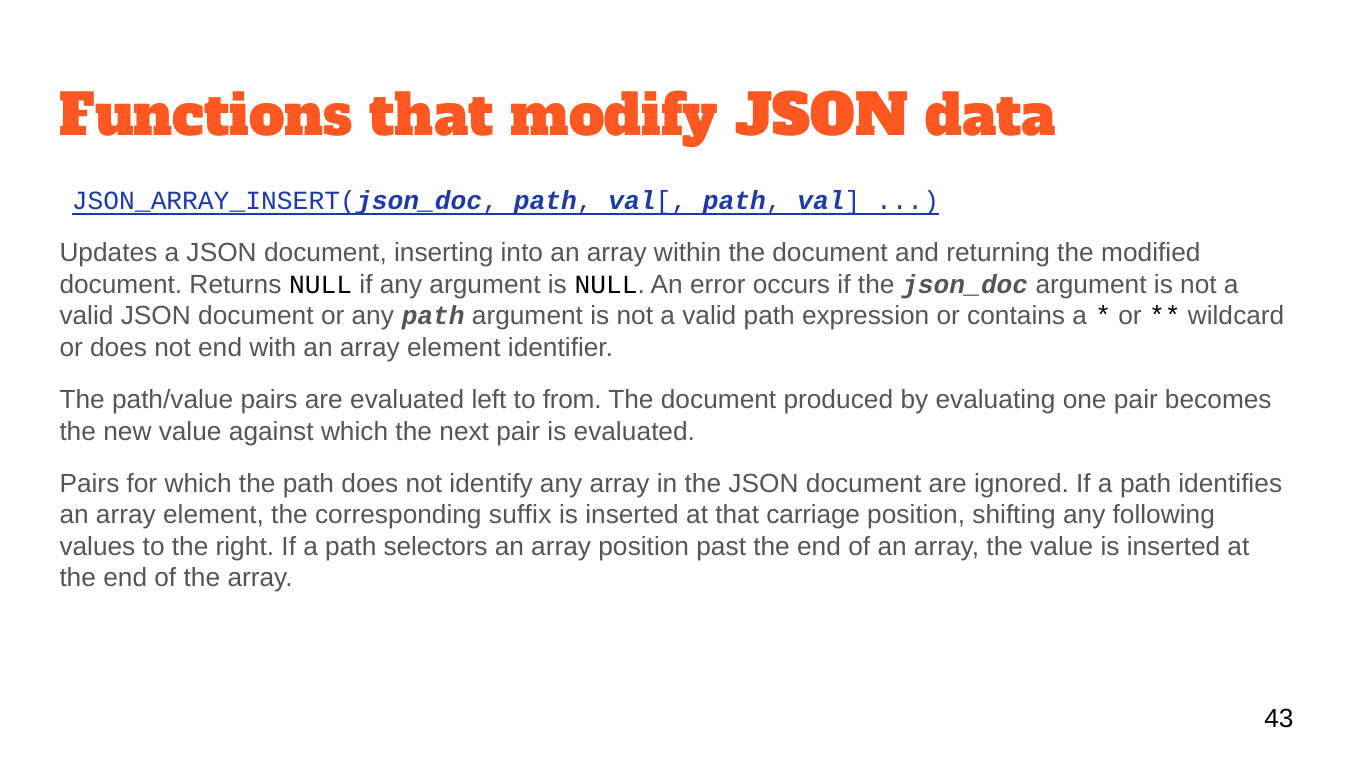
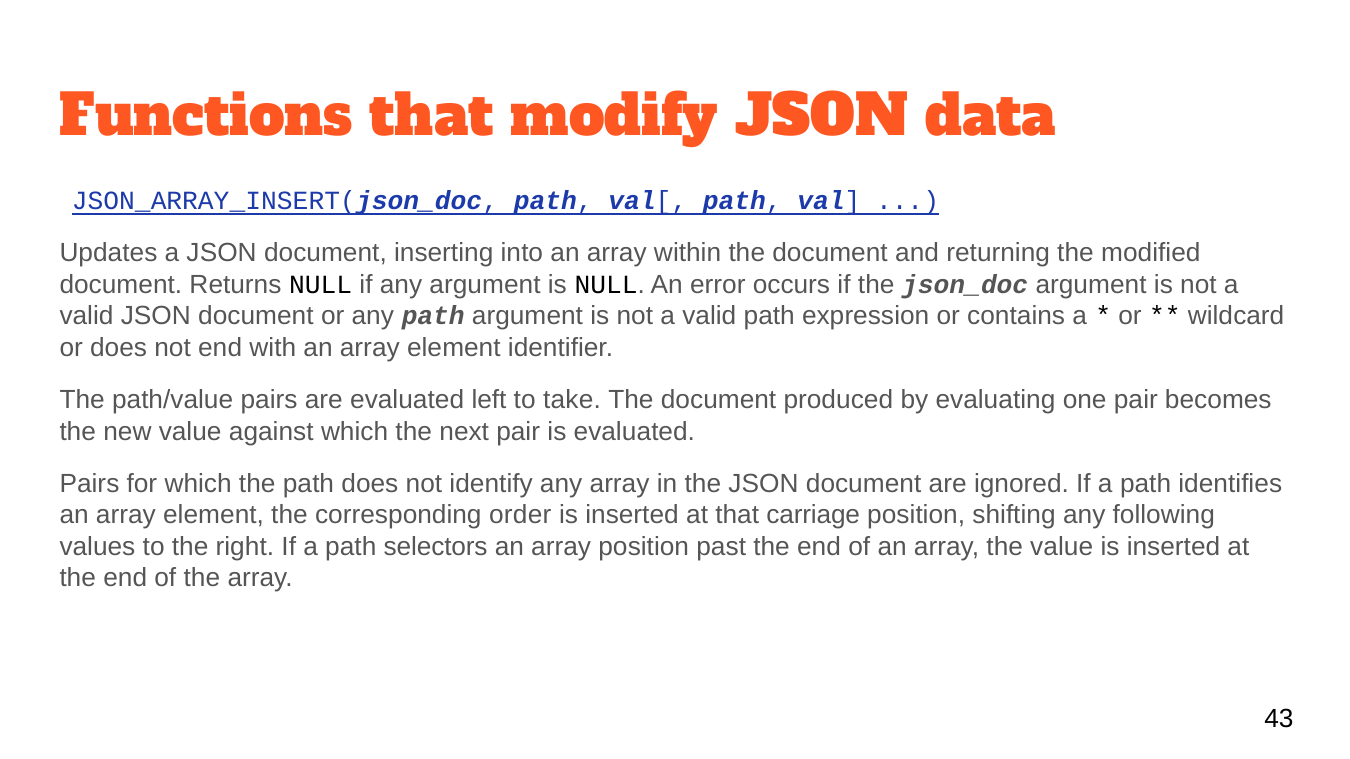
from: from -> take (572, 400)
suffix: suffix -> order (520, 515)
